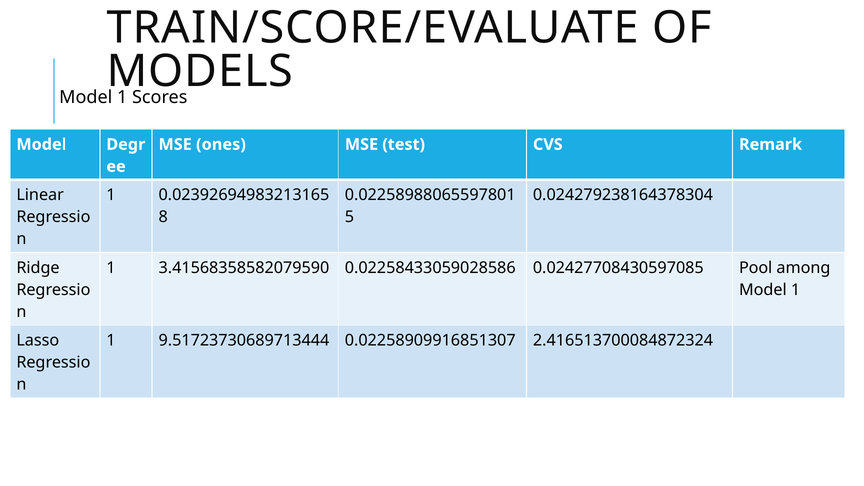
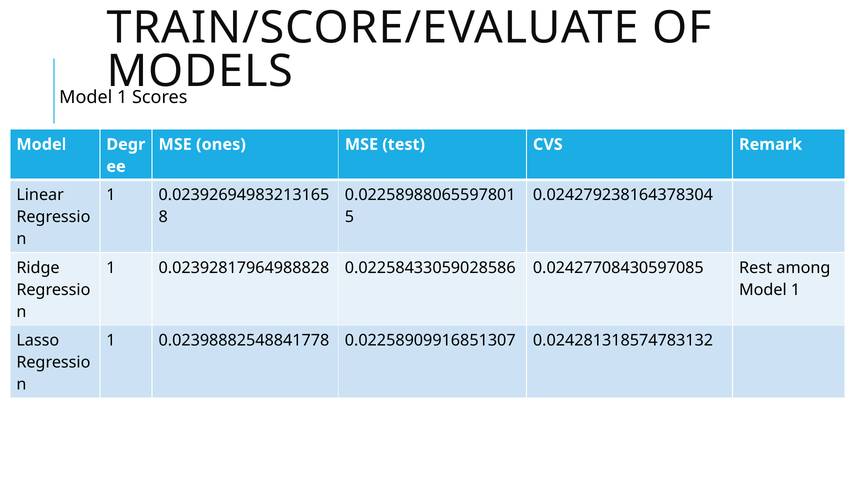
3.41568358582079590: 3.41568358582079590 -> 0.02392817964988828 (244, 268)
Pool: Pool -> Rest (756, 268)
9.51723730689713444: 9.51723730689713444 -> 0.02398882548841778 (244, 340)
2.416513700084872324: 2.416513700084872324 -> 0.024281318574783132 (623, 340)
